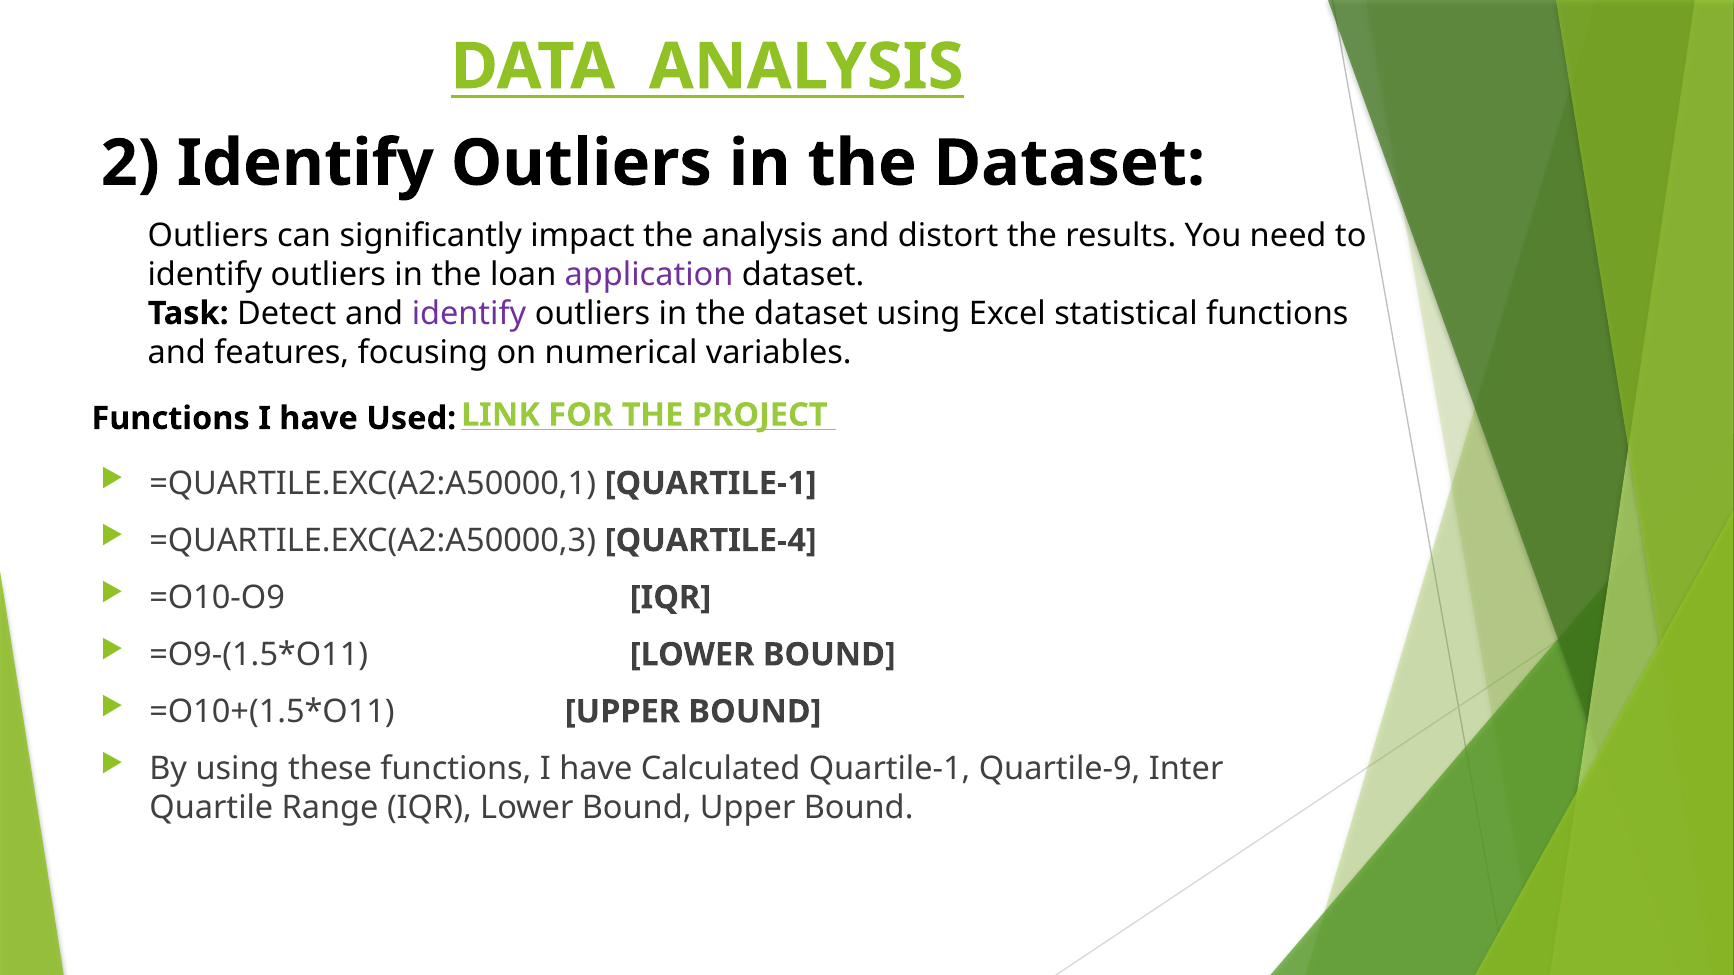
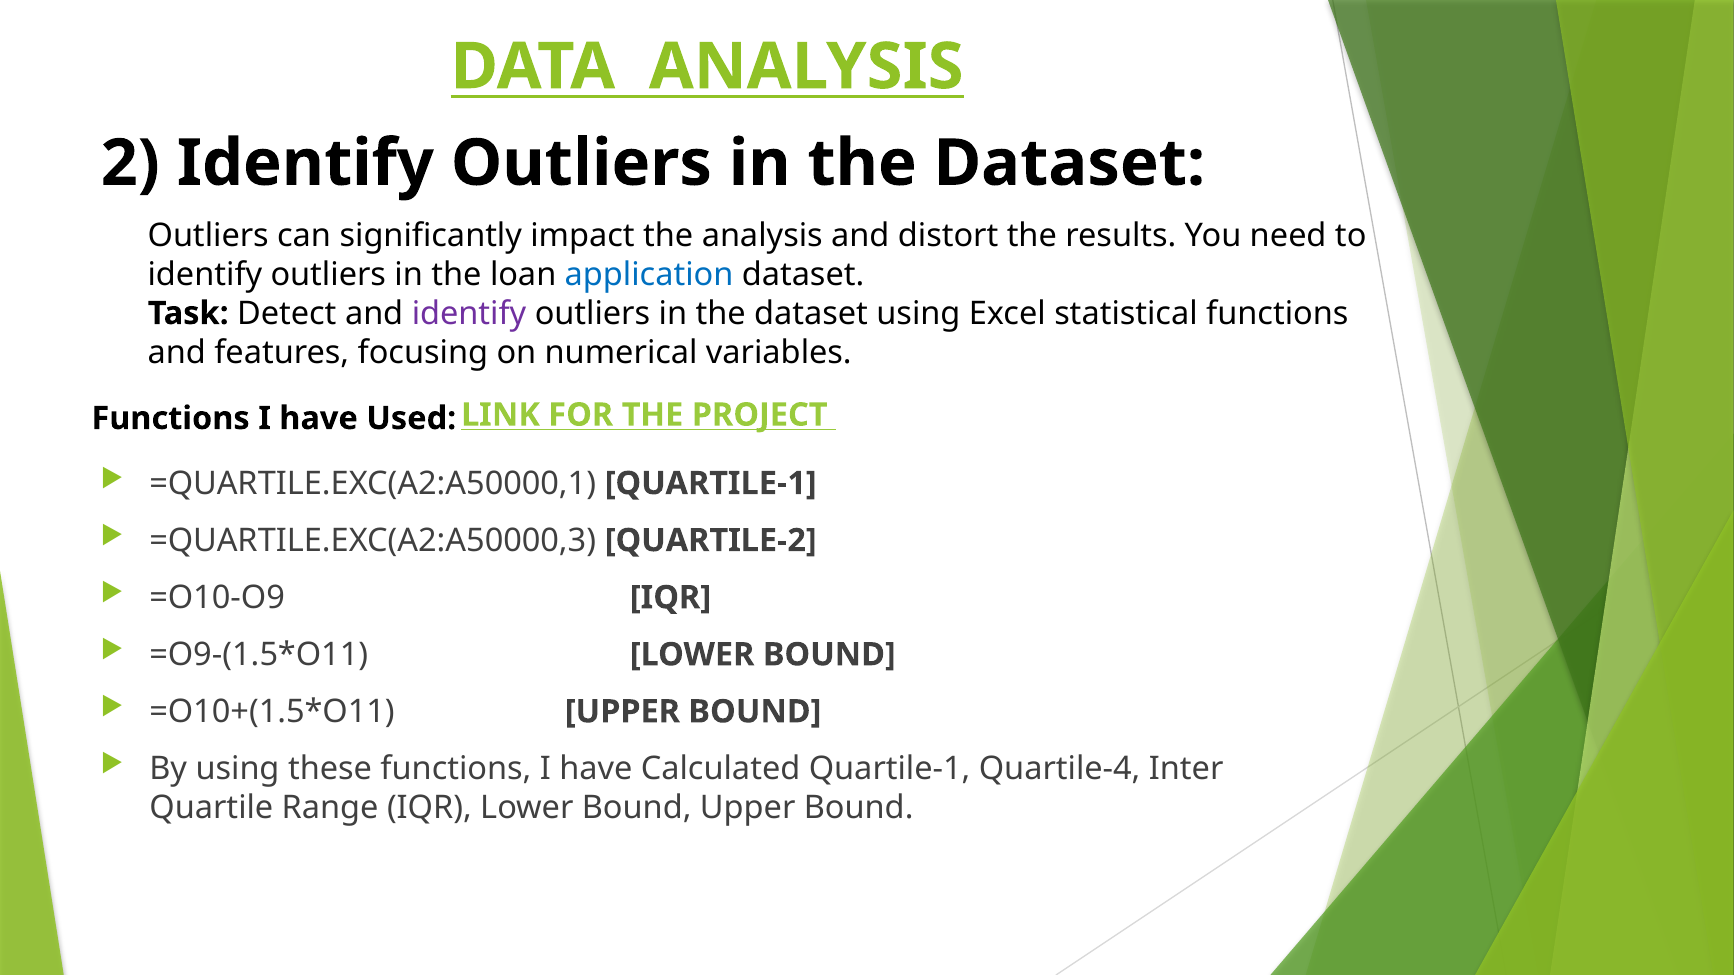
application colour: purple -> blue (649, 274)
QUARTILE-4: QUARTILE-4 -> QUARTILE-2 (711, 541)
Quartile-9: Quartile-9 -> Quartile-4 (1060, 769)
